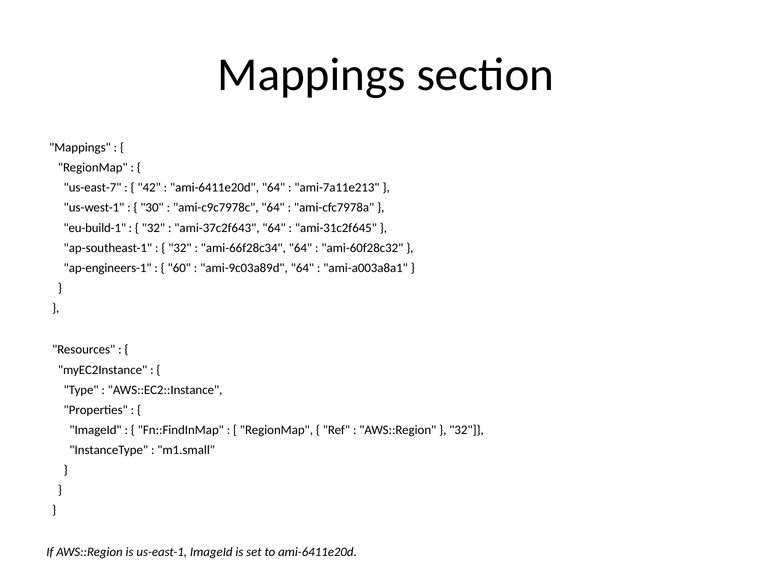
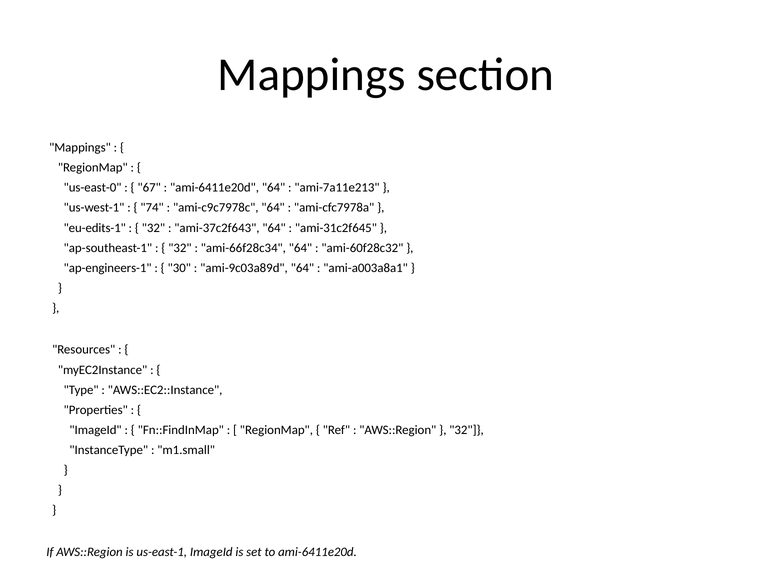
us-east-7: us-east-7 -> us-east-0 (93, 188)
42: 42 -> 67 (149, 188)
30: 30 -> 74 (152, 208)
eu-build-1: eu-build-1 -> eu-edits-1 (95, 228)
60: 60 -> 30 (179, 268)
